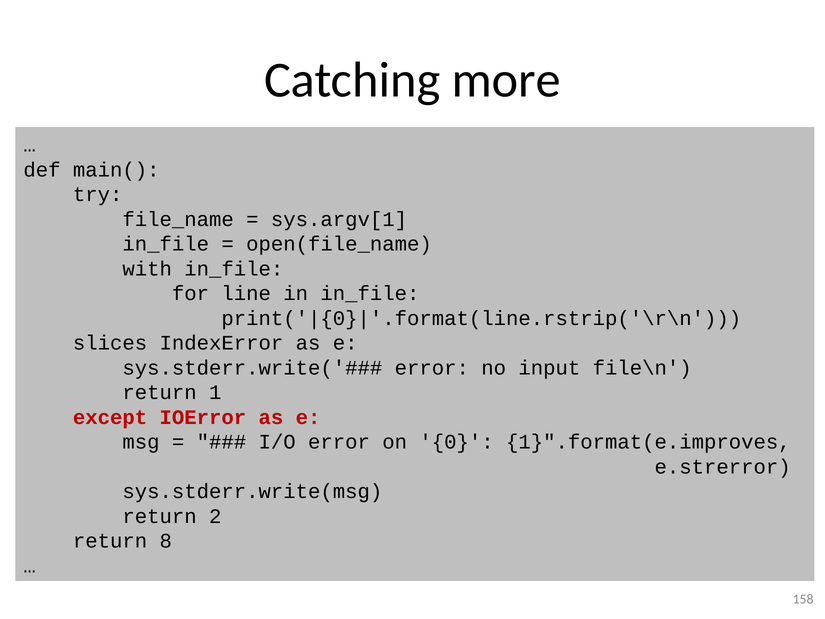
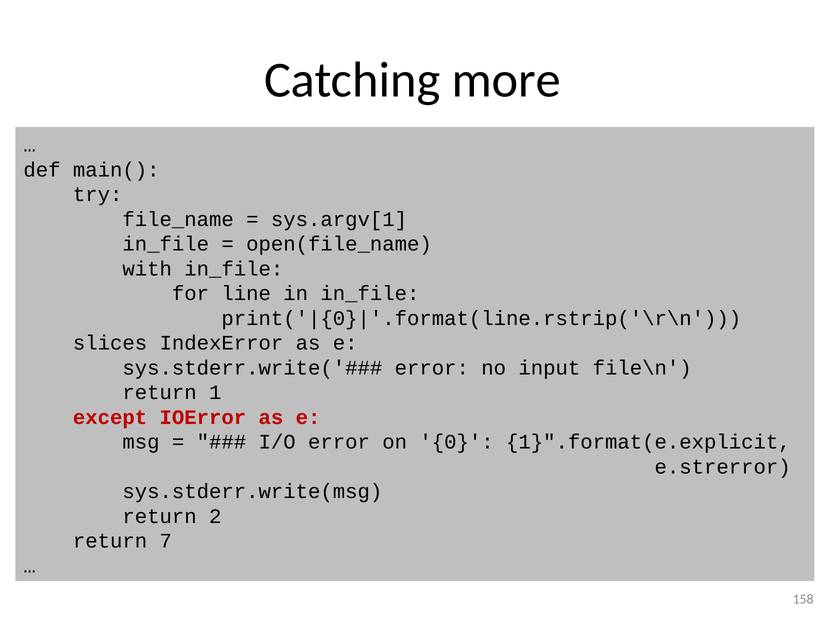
1}".format(e.improves: 1}".format(e.improves -> 1}".format(e.explicit (648, 442)
8: 8 -> 7 (166, 541)
